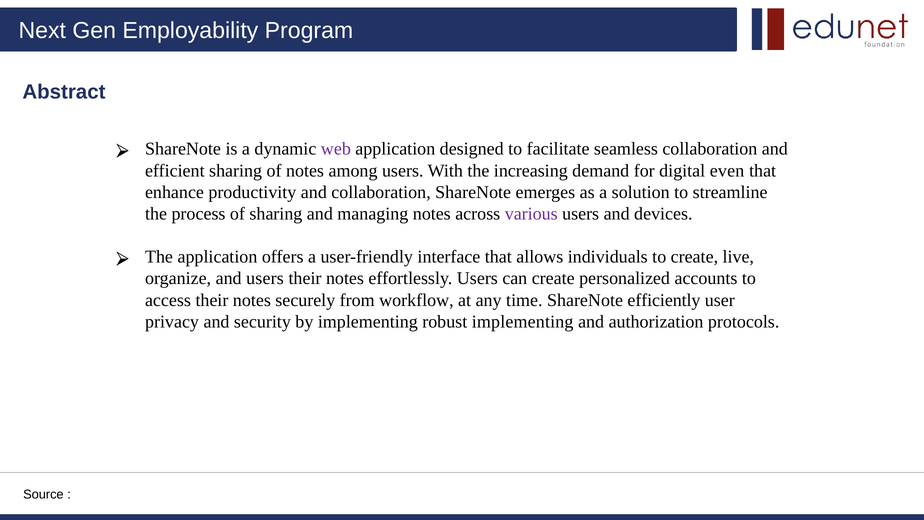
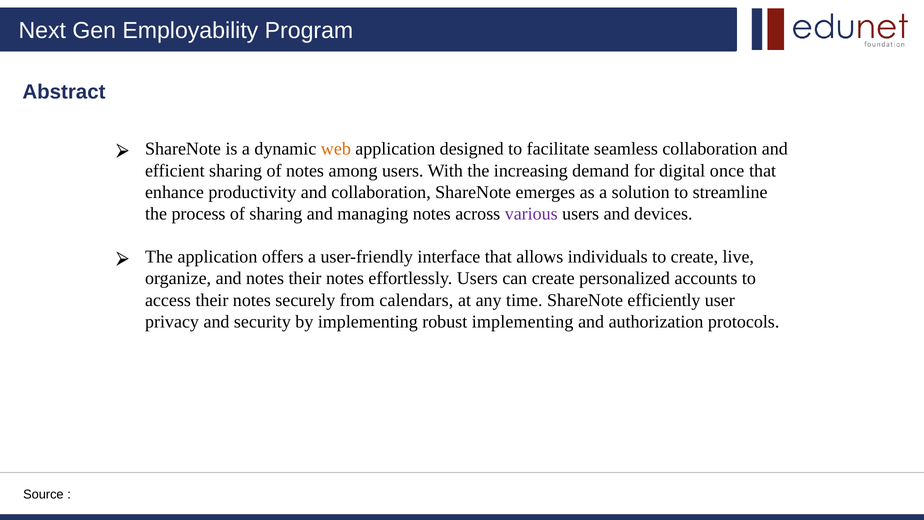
web colour: purple -> orange (336, 149)
even: even -> once (727, 171)
and users: users -> notes (265, 278)
workflow: workflow -> calendars (416, 300)
